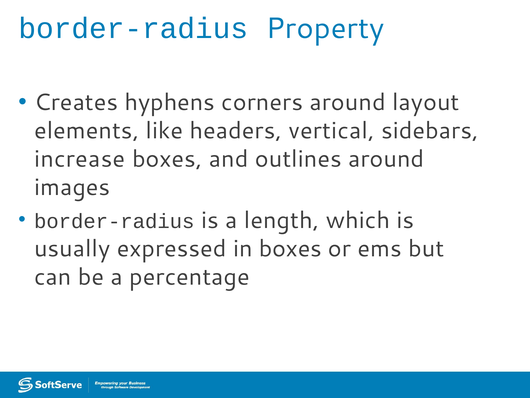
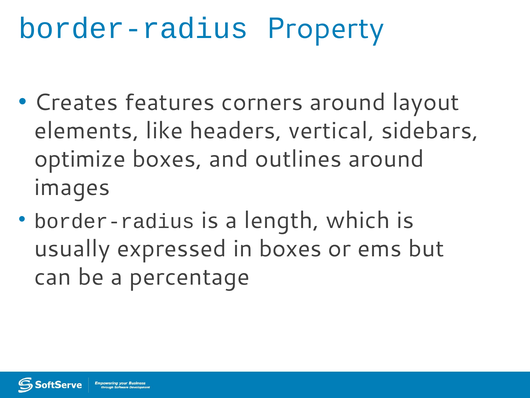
hyphens: hyphens -> features (170, 102)
increase: increase -> optimize (80, 159)
